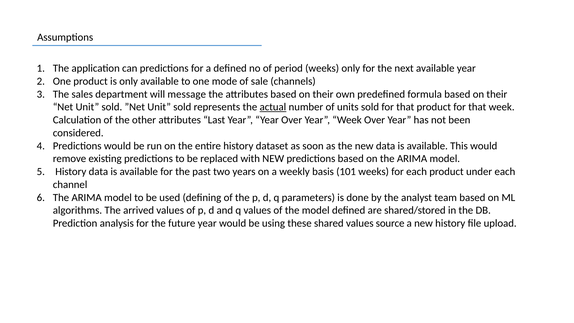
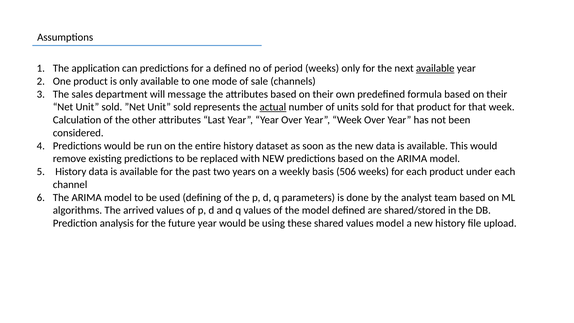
available underline: none -> present (435, 68)
101: 101 -> 506 (346, 172)
values source: source -> model (390, 223)
